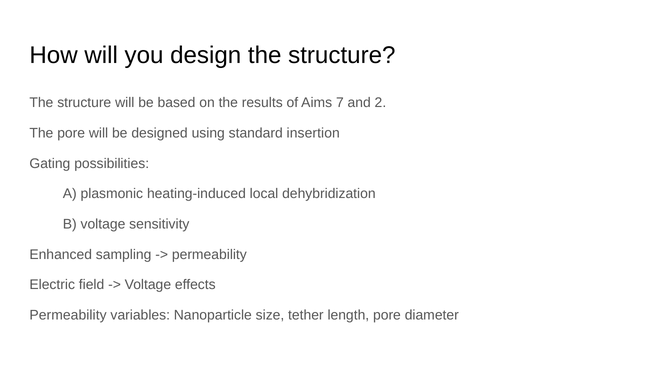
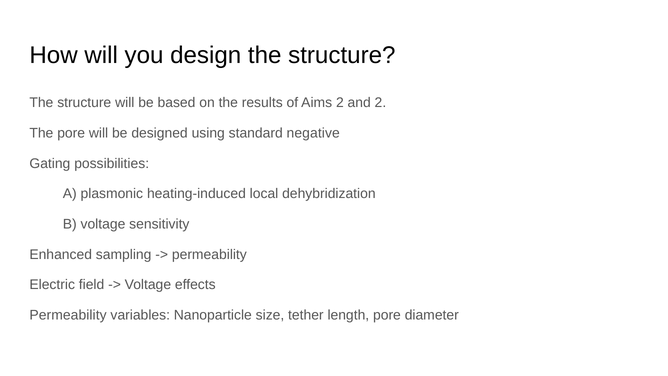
Aims 7: 7 -> 2 (340, 103)
insertion: insertion -> negative (313, 133)
